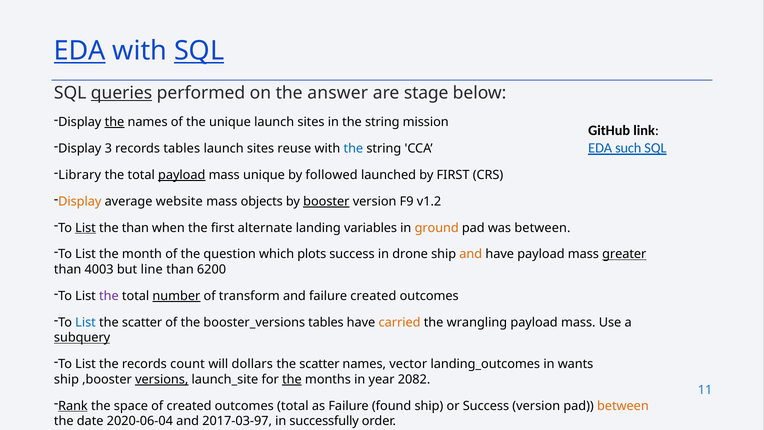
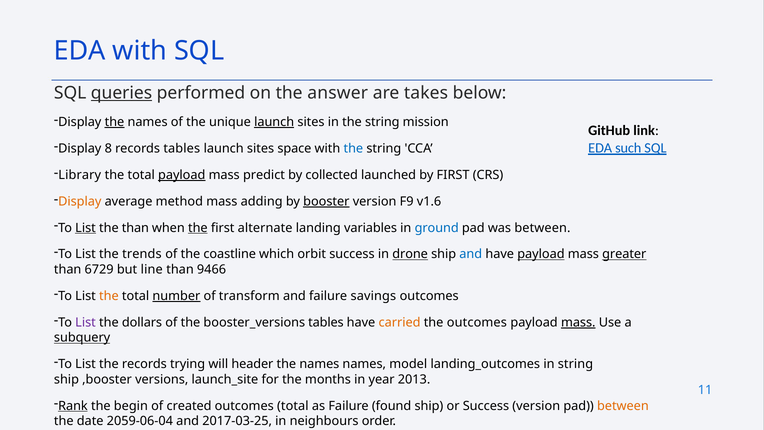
EDA underline: present -> none (80, 51)
SQL underline: present -> none (199, 51)
stage: stage -> takes (426, 93)
launch underline: none -> present (274, 122)
3: 3 -> 8 (108, 148)
reuse: reuse -> space (294, 148)
mass unique: unique -> predict (264, 175)
followed: followed -> collected (332, 175)
website: website -> method (179, 201)
objects: objects -> adding (262, 201)
v1.2: v1.2 -> v1.6 (429, 201)
the underline: none -> present (198, 228)
ground colour: orange -> blue (437, 228)
month: month -> trends (142, 254)
question: question -> coastline (230, 254)
plots: plots -> orbit (312, 254)
drone underline: none -> present (410, 254)
and colour: orange -> blue (471, 254)
payload underline: none -> present (541, 254)
4003: 4003 -> 6729 (99, 269)
6200: 6200 -> 9466 (212, 269)
the colour: purple -> orange (109, 296)
failure created: created -> savings (373, 296)
List colour: blue -> purple (86, 322)
scatter: scatter -> dollars (142, 322)
the wrangling: wrangling -> outcomes (477, 322)
mass underline: none -> present (578, 322)
count: count -> trying (188, 364)
dollars: dollars -> header (252, 364)
scatter: scatter -> names (319, 364)
vector: vector -> model (408, 364)
in wants: wants -> string (575, 364)
versions underline: present -> none (162, 379)
the underline: present -> none (292, 379)
2082: 2082 -> 2013 (414, 379)
space: space -> begin (131, 406)
2020-06-04: 2020-06-04 -> 2059-06-04 (140, 421)
2017-03-97: 2017-03-97 -> 2017-03-25 (237, 421)
successfully: successfully -> neighbours (324, 421)
